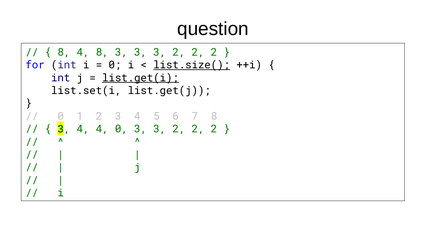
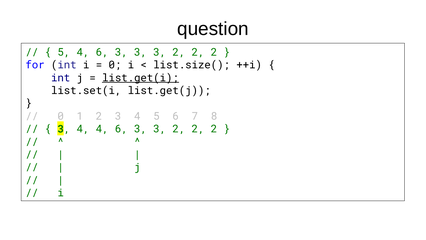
8: 8 -> 5 (64, 52)
8: 8 -> 6 (102, 52)
list.size( underline: present -> none (192, 65)
4 4 0: 0 -> 6 (121, 129)
